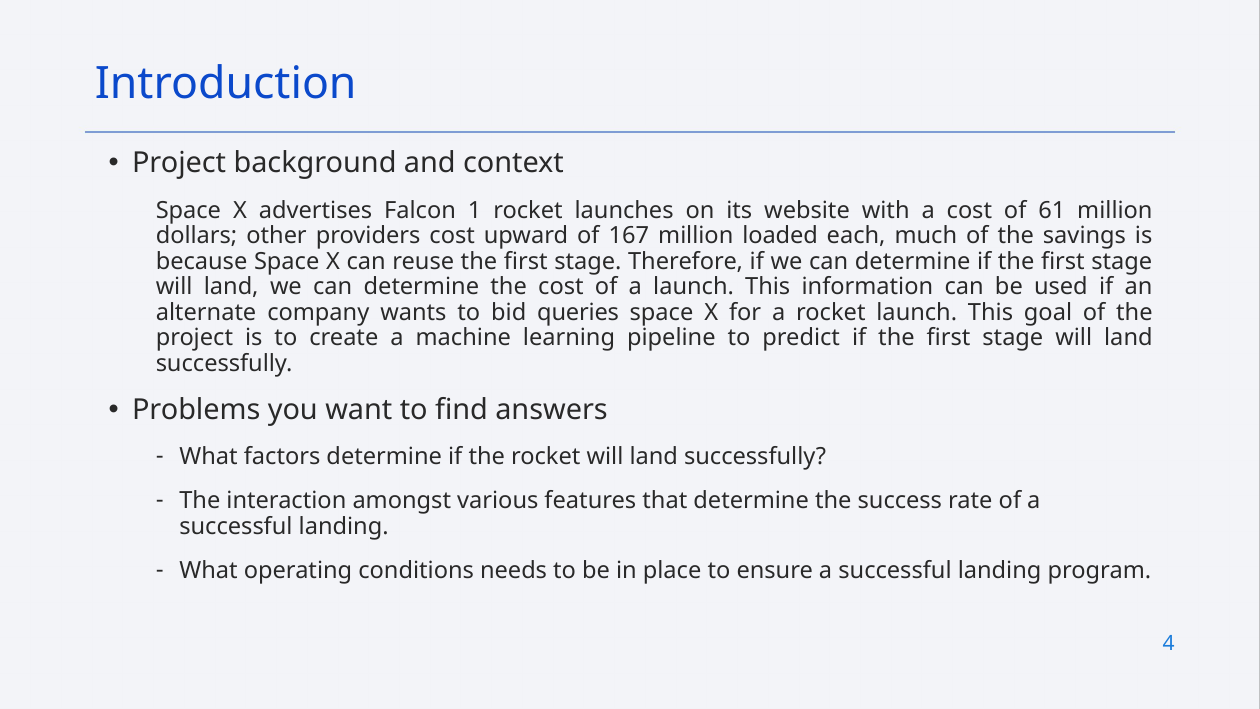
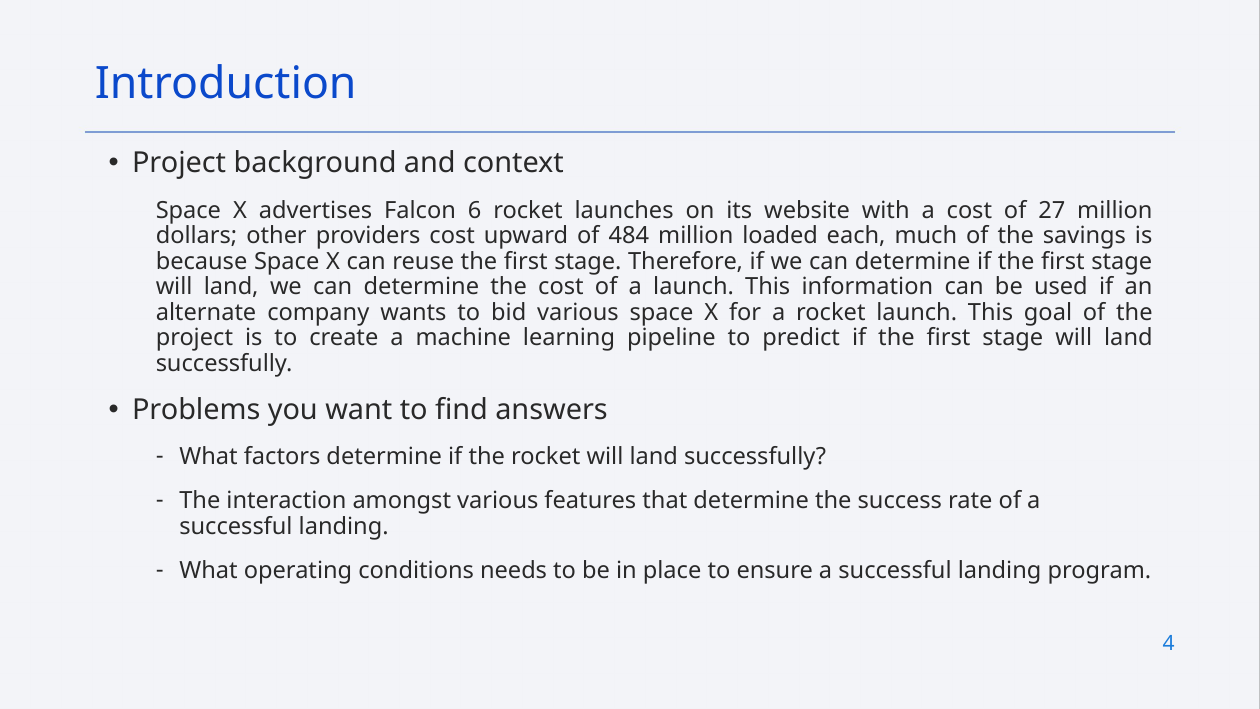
1: 1 -> 6 (475, 210)
61: 61 -> 27 (1052, 210)
167: 167 -> 484 (629, 236)
bid queries: queries -> various (578, 312)
